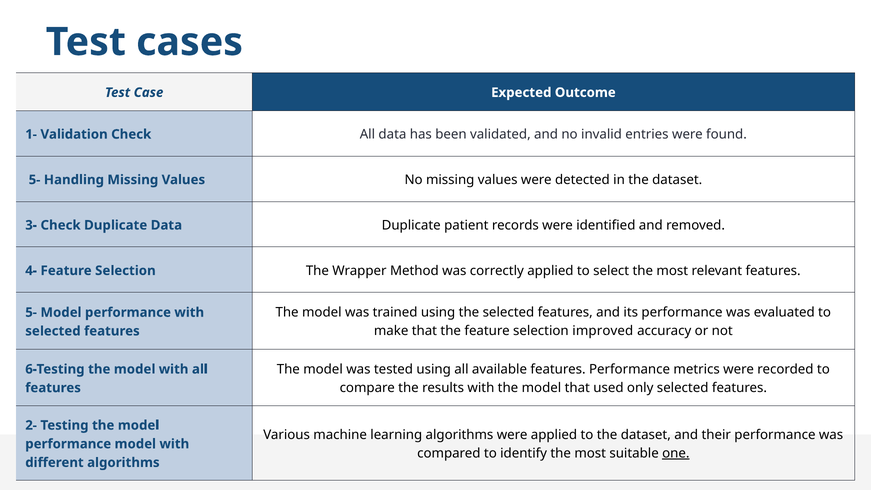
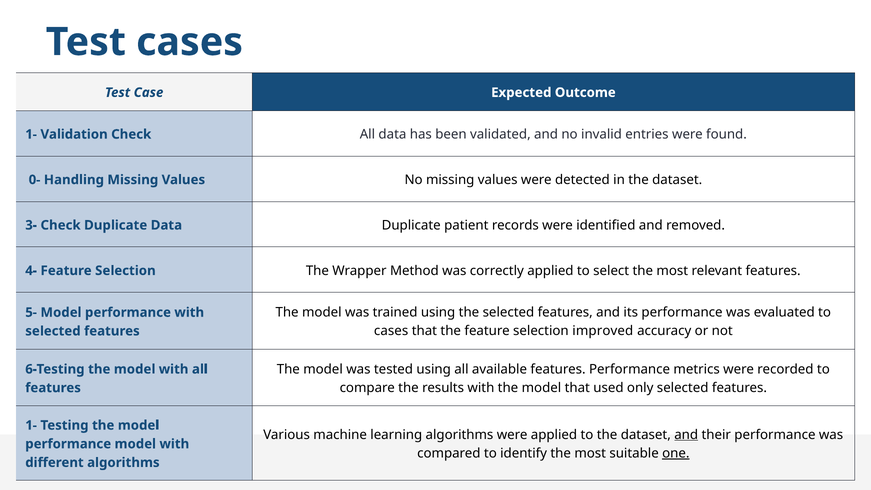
5-: 5- -> 0- (35, 180)
make: make -> cases (391, 331)
2-: 2- -> 1- (31, 425)
and underline: none -> present (686, 435)
